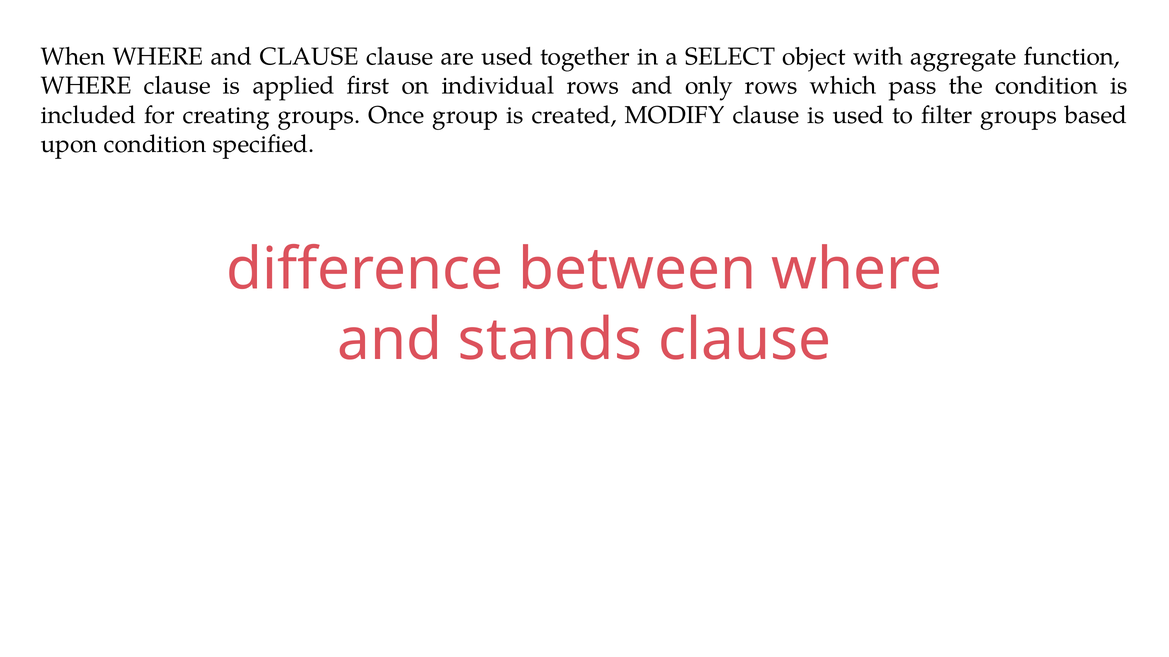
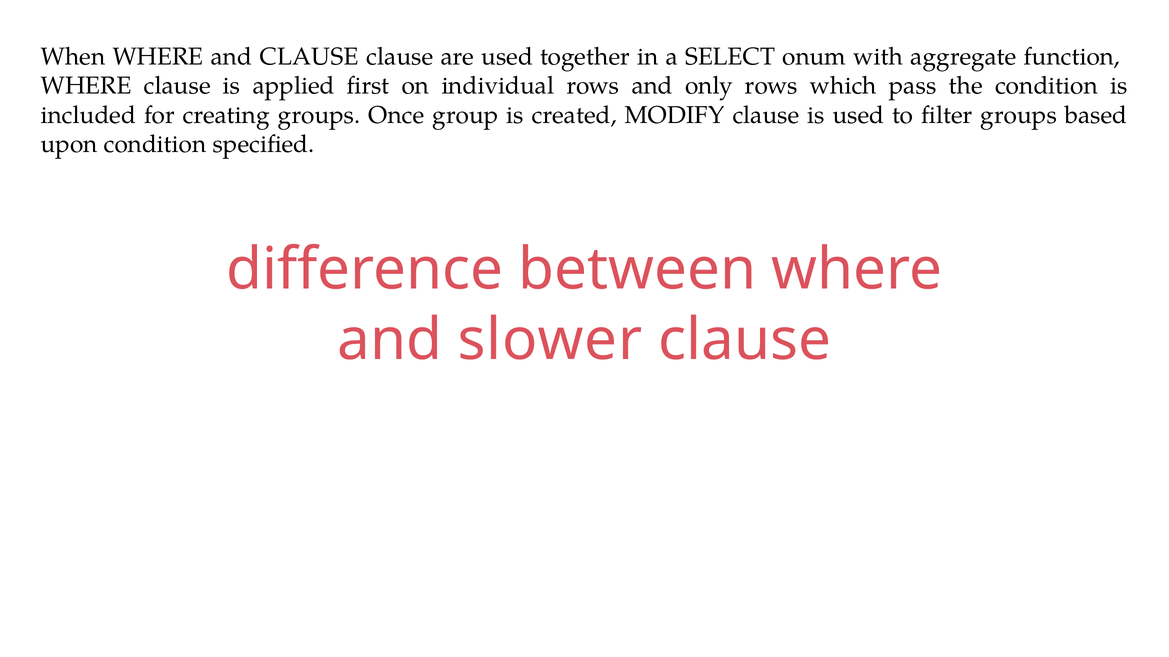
object: object -> onum (814, 57)
stands: stands -> slower (550, 340)
